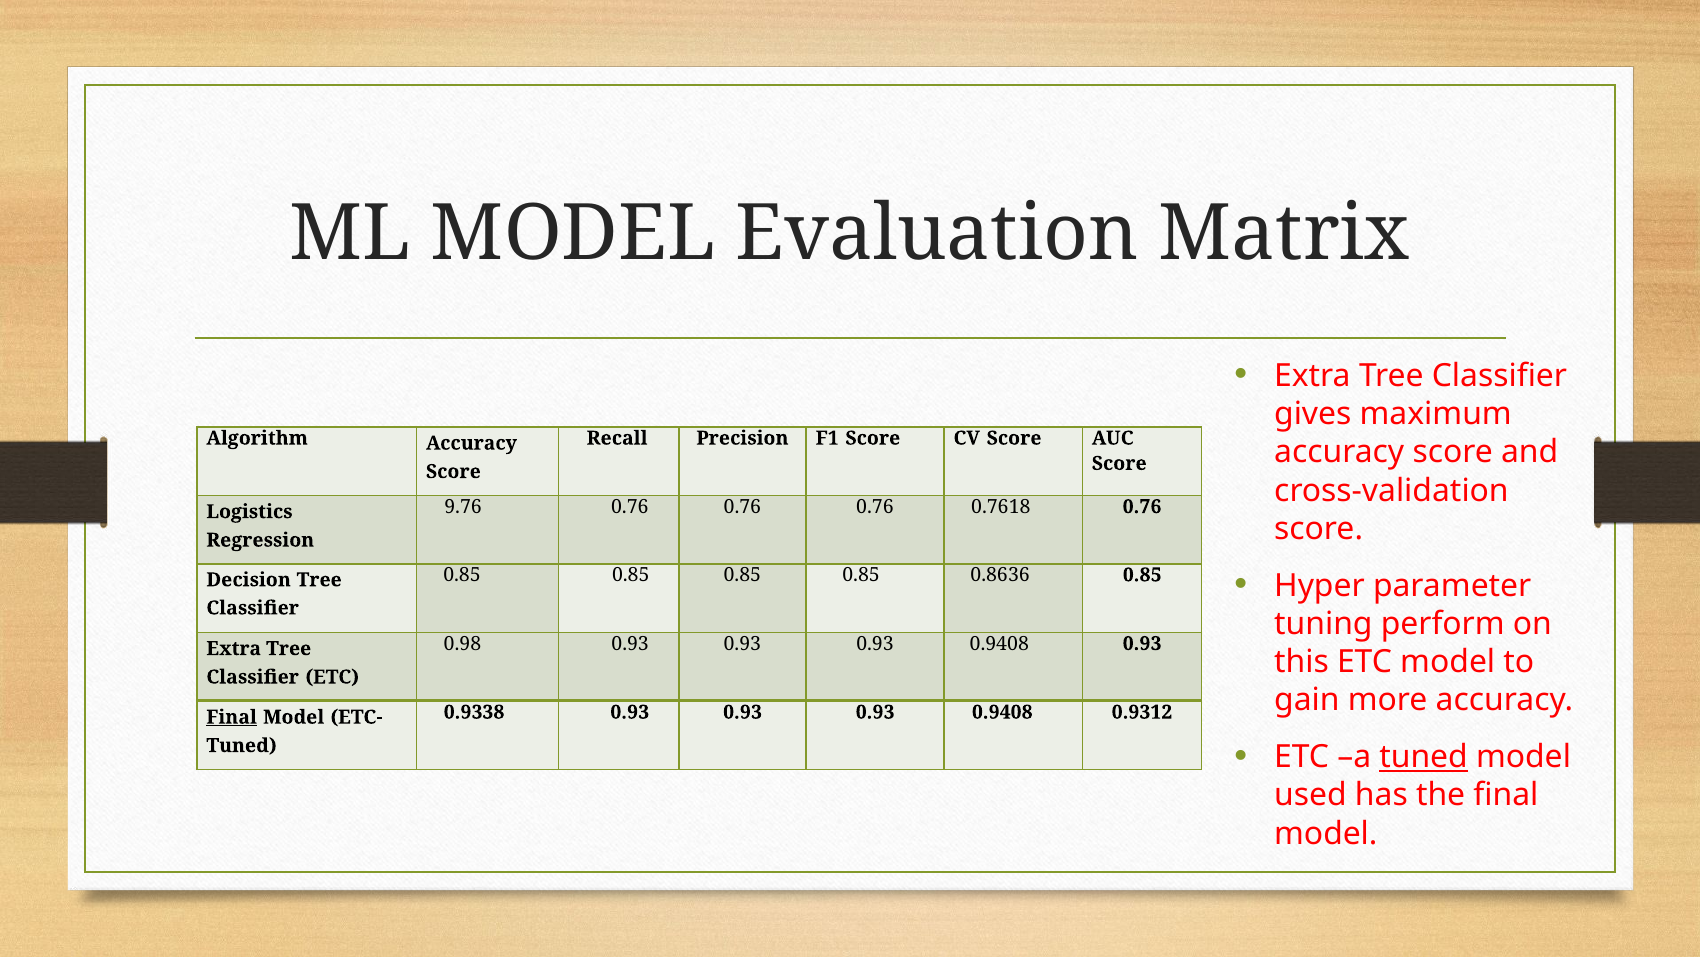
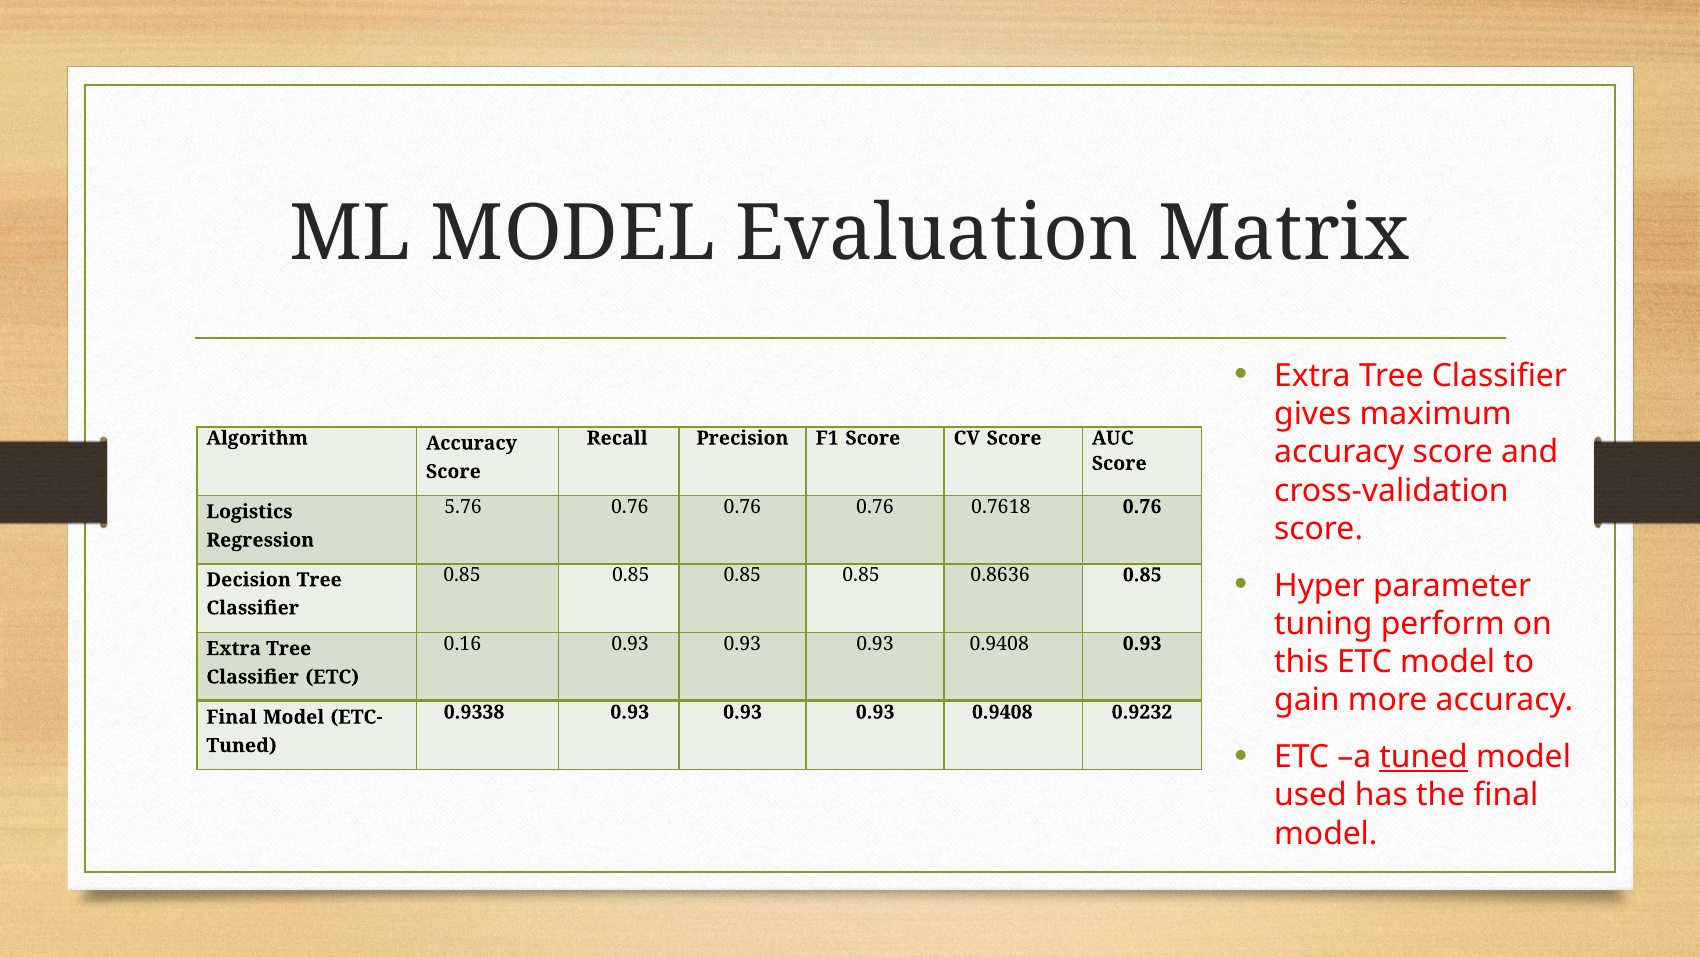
9.76: 9.76 -> 5.76 (463, 506)
0.98: 0.98 -> 0.16 (462, 643)
0.9312: 0.9312 -> 0.9232 (1142, 712)
Final underline: present -> none (232, 717)
